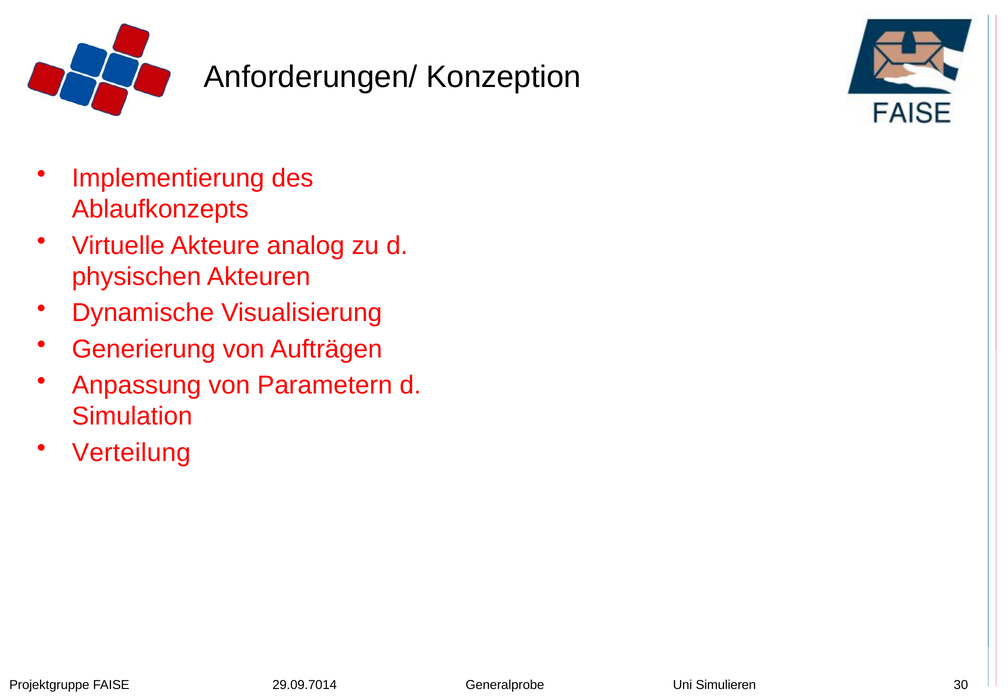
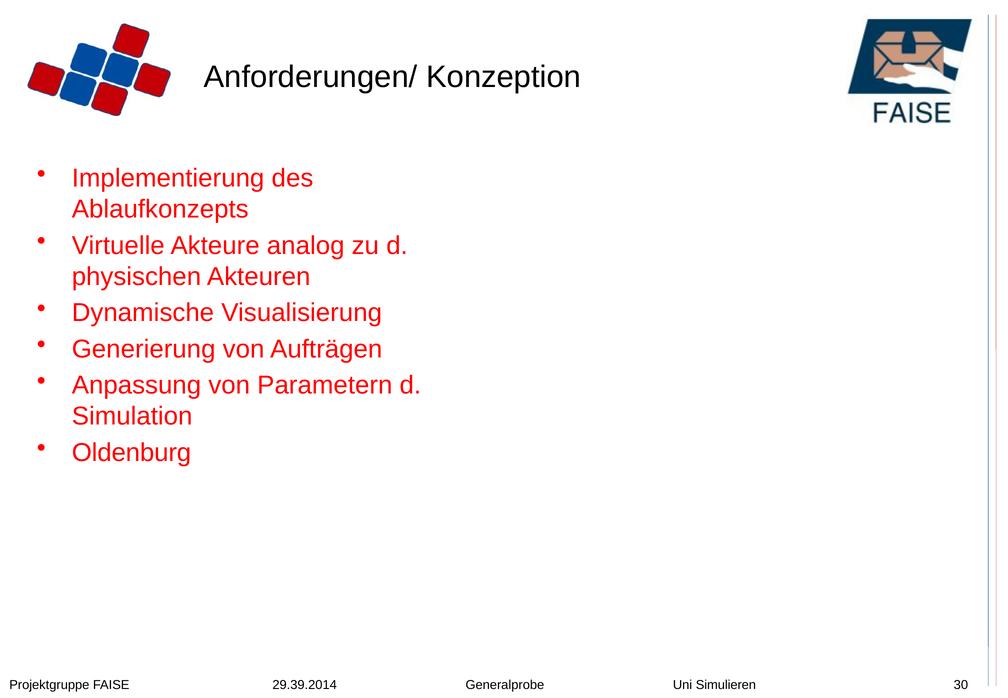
Verteilung: Verteilung -> Oldenburg (132, 452)
29.09.7014: 29.09.7014 -> 29.39.2014 (305, 685)
